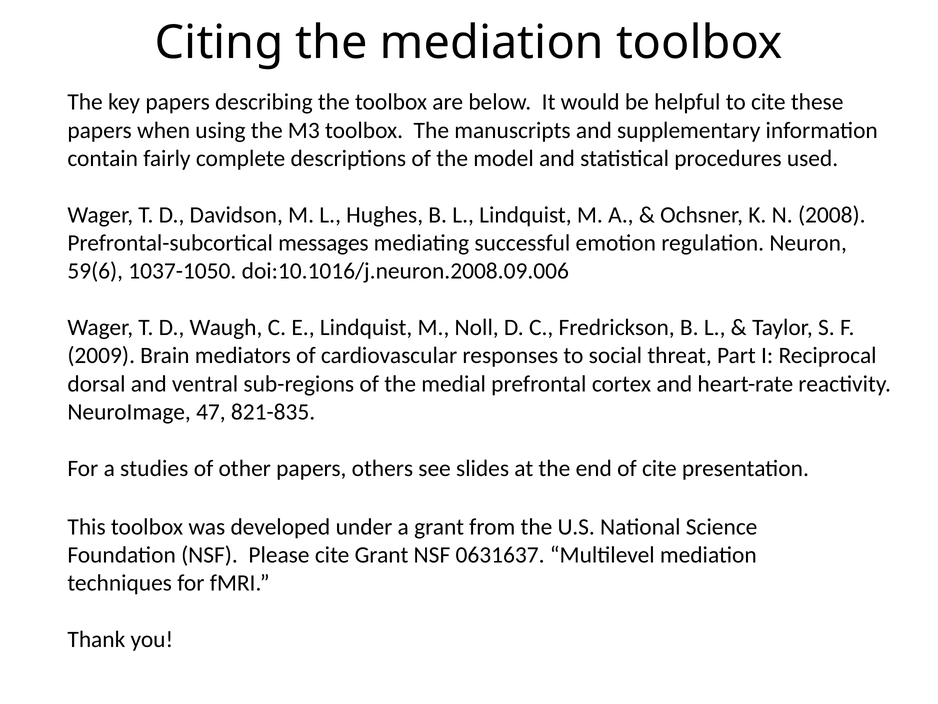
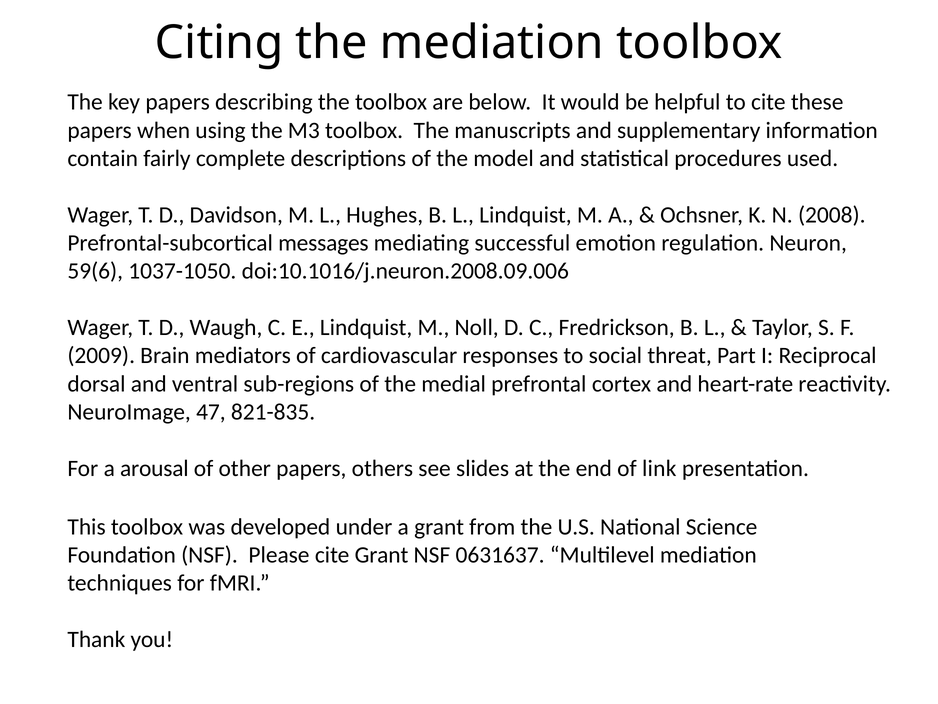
studies: studies -> arousal (154, 468)
of cite: cite -> link (659, 468)
